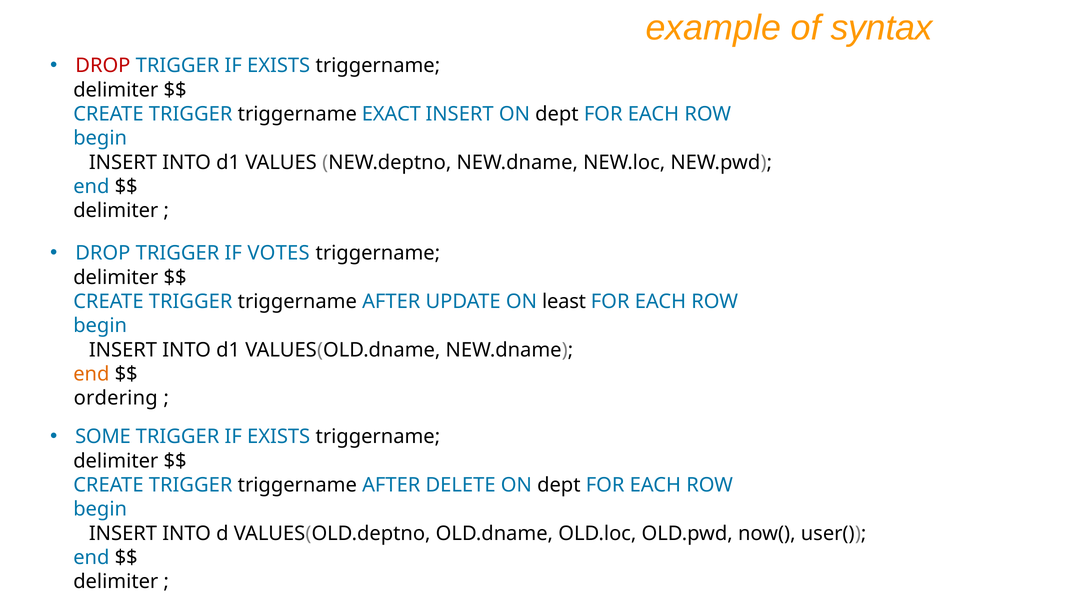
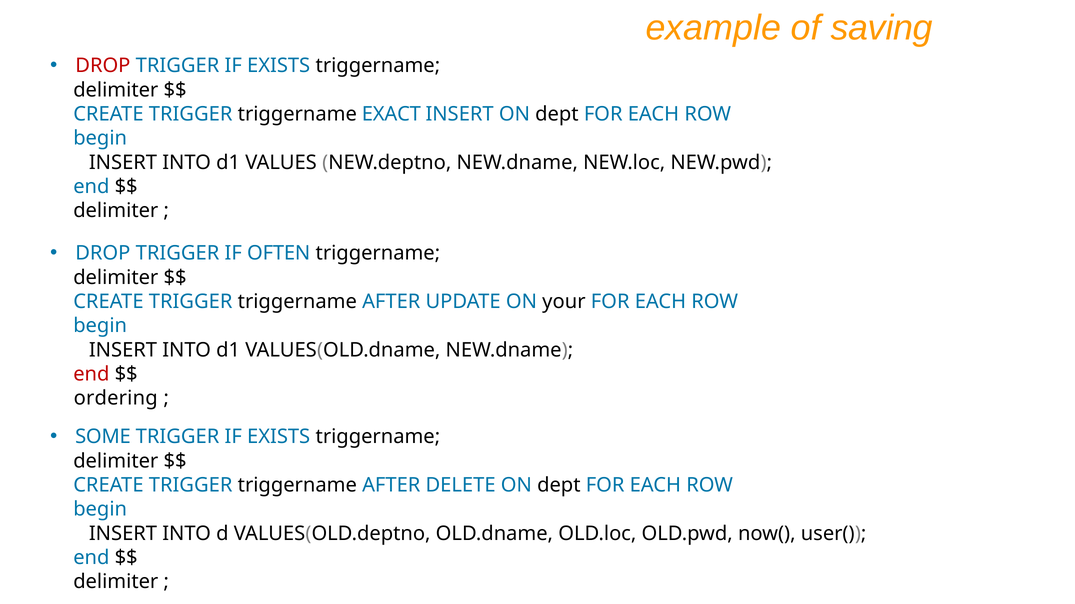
syntax: syntax -> saving (882, 28)
VOTES: VOTES -> OFTEN (279, 254)
least: least -> your (564, 302)
end colour: orange -> red (91, 375)
